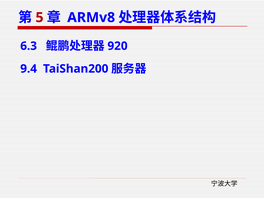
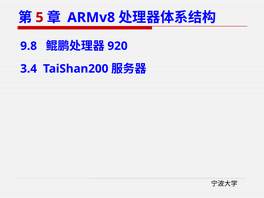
6.3: 6.3 -> 9.8 (29, 46)
9.4: 9.4 -> 3.4 (29, 69)
